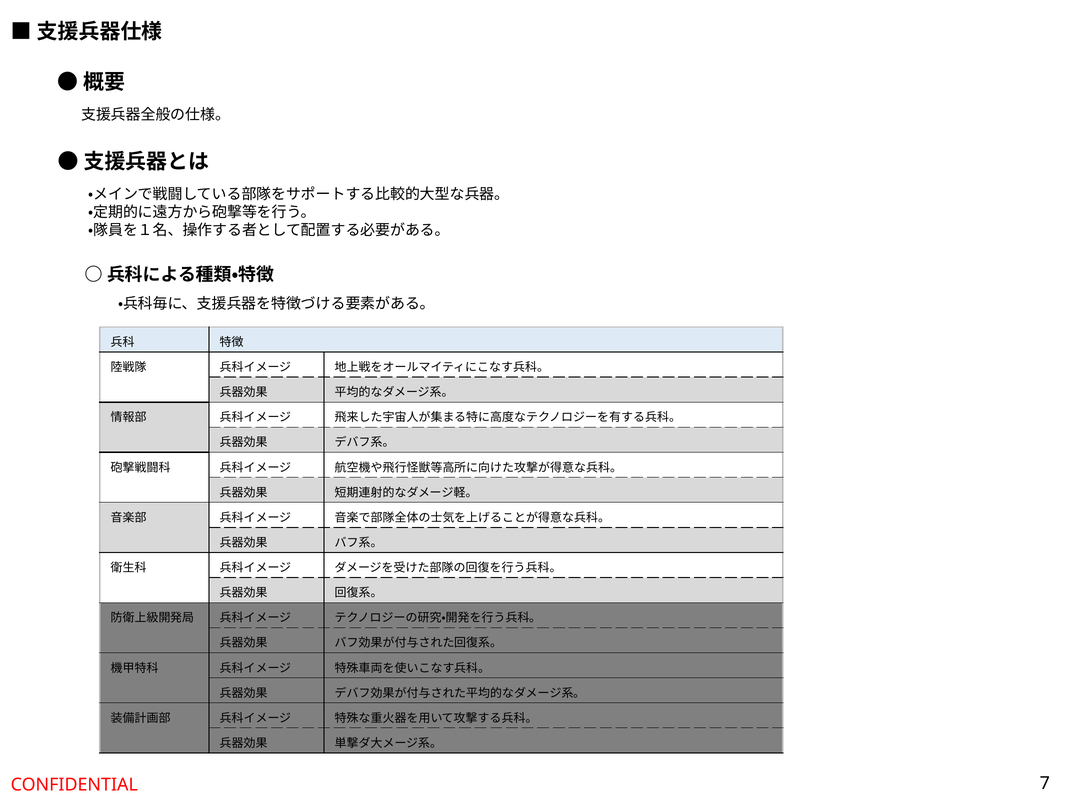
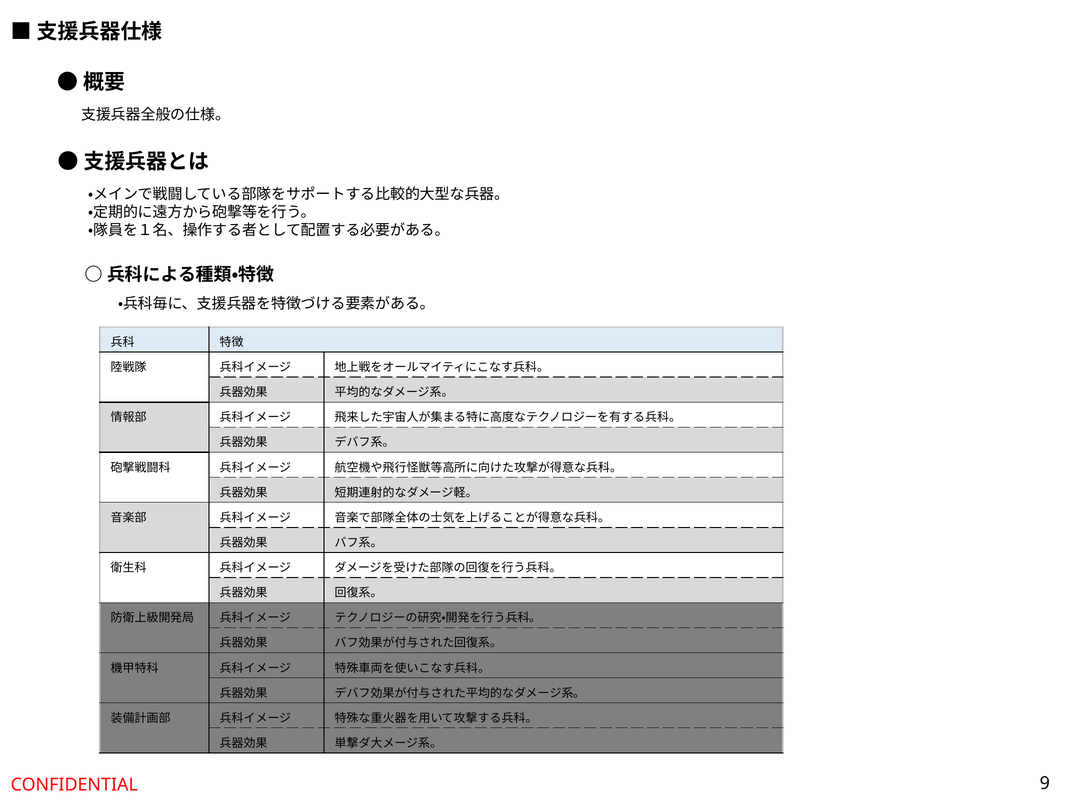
7: 7 -> 9 (1045, 784)
